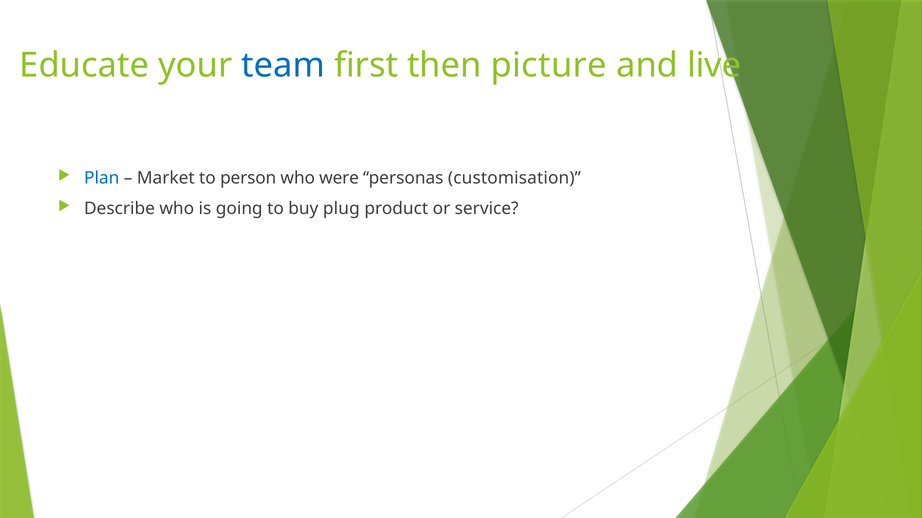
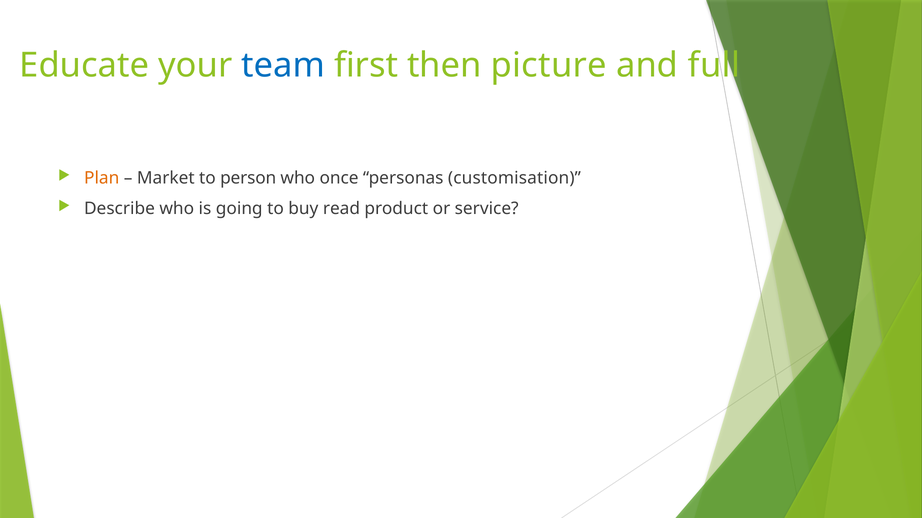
live: live -> full (714, 65)
Plan colour: blue -> orange (102, 178)
were: were -> once (339, 178)
plug: plug -> read (341, 209)
